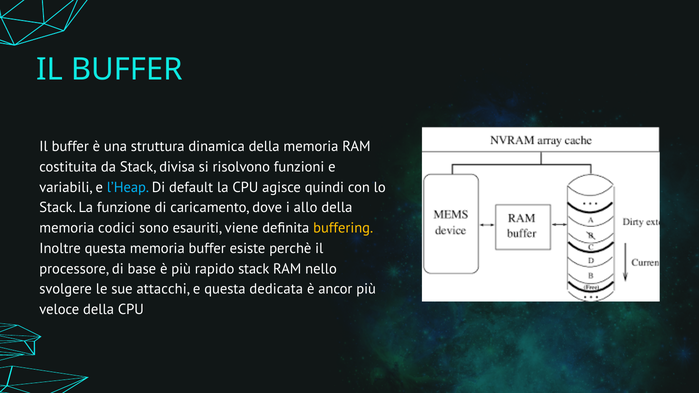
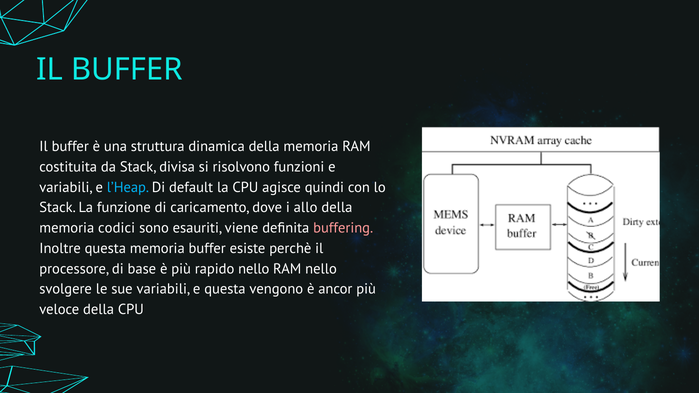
buffering colour: yellow -> pink (343, 228)
rapido stack: stack -> nello (254, 269)
sue attacchi: attacchi -> variabili (163, 289)
dedicata: dedicata -> vengono (276, 289)
